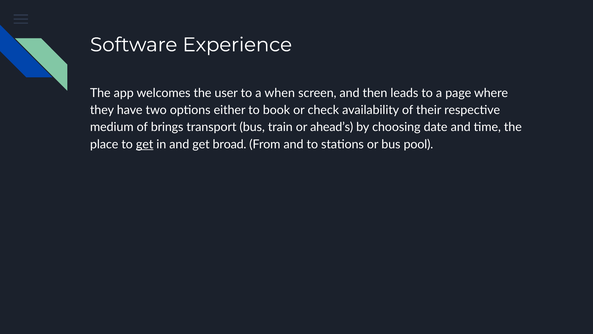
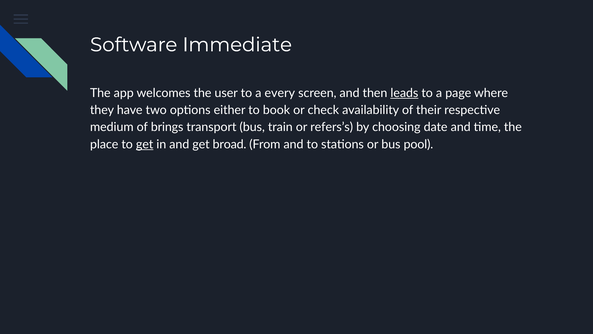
Experience: Experience -> Immediate (237, 45)
when: when -> every (280, 93)
leads underline: none -> present (404, 93)
ahead’s: ahead’s -> refers’s (332, 127)
